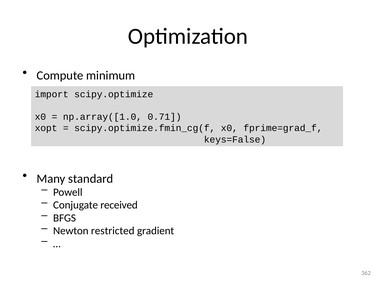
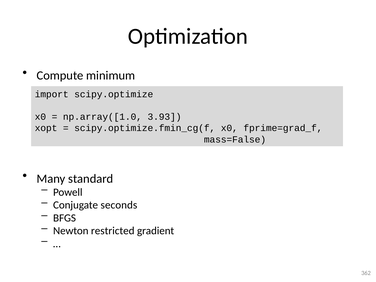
0.71: 0.71 -> 3.93 (164, 117)
keys=False: keys=False -> mass=False (235, 139)
received: received -> seconds (119, 205)
